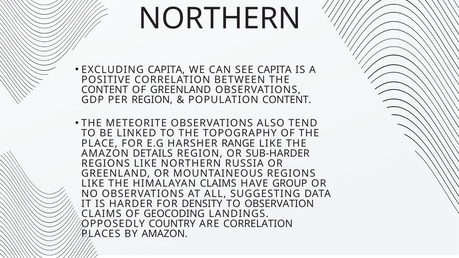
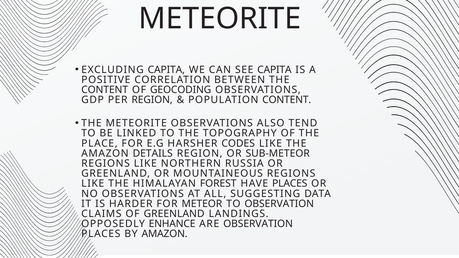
NORTHERN: NORTHERN -> METEORITE (220, 19)
OF GREENLAND: GREENLAND -> GEOCODING (181, 90)
RANGE: RANGE -> CODES (238, 143)
SUB-HARDER: SUB-HARDER -> SUB-METEOR (278, 154)
HIMALAYAN CLAIMS: CLAIMS -> FOREST (218, 184)
HAVE GROUP: GROUP -> PLACES (290, 184)
DENSITY: DENSITY -> METEOR (202, 204)
OF GEOCODING: GEOCODING -> GREENLAND (174, 214)
COUNTRY: COUNTRY -> ENHANCE (172, 224)
ARE CORRELATION: CORRELATION -> OBSERVATION (258, 224)
